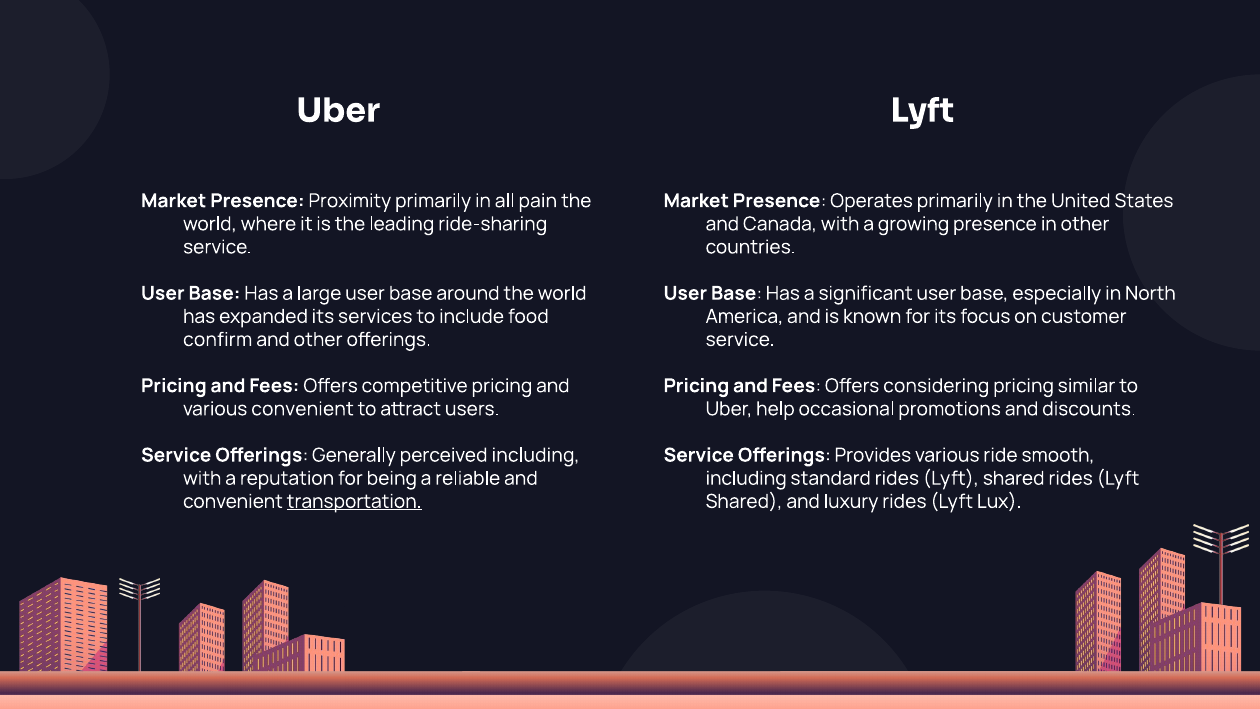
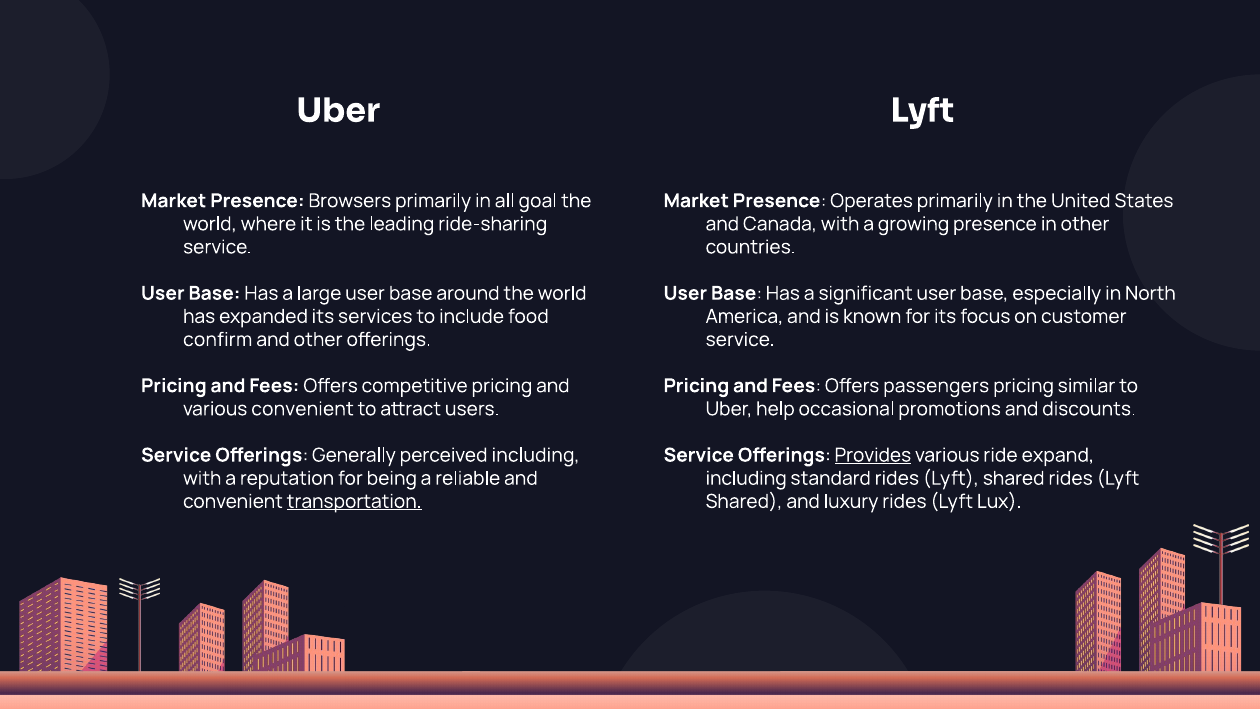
Proximity: Proximity -> Browsers (350, 201)
pain: pain -> goal (538, 201)
considering: considering -> passengers (936, 386)
Provides underline: none -> present (873, 455)
smooth: smooth -> expand (1058, 455)
